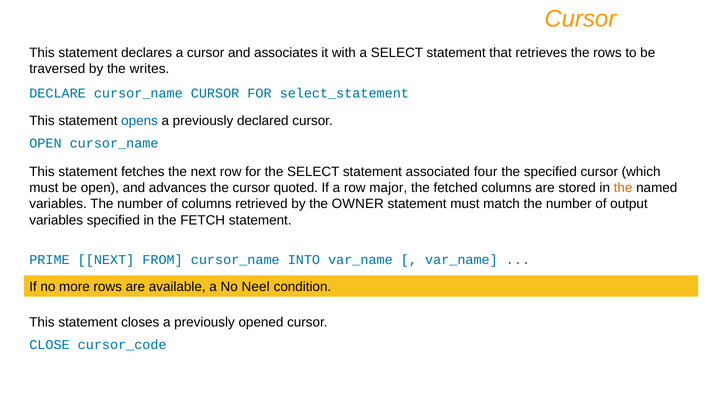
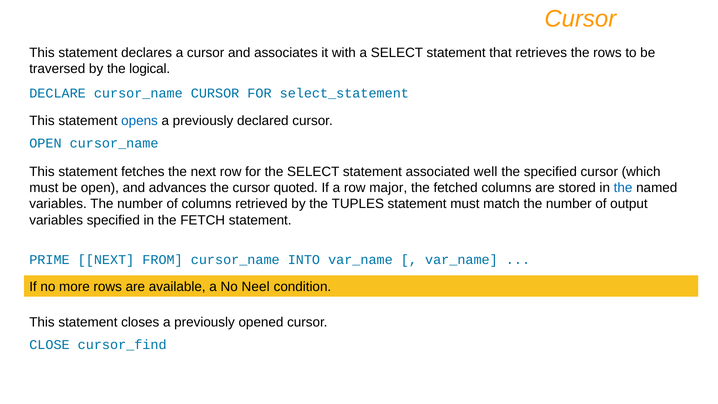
writes: writes -> logical (150, 69)
four: four -> well (486, 172)
the colour: orange -> blue (623, 188)
OWNER: OWNER -> TUPLES (358, 204)
cursor_code: cursor_code -> cursor_find (122, 344)
